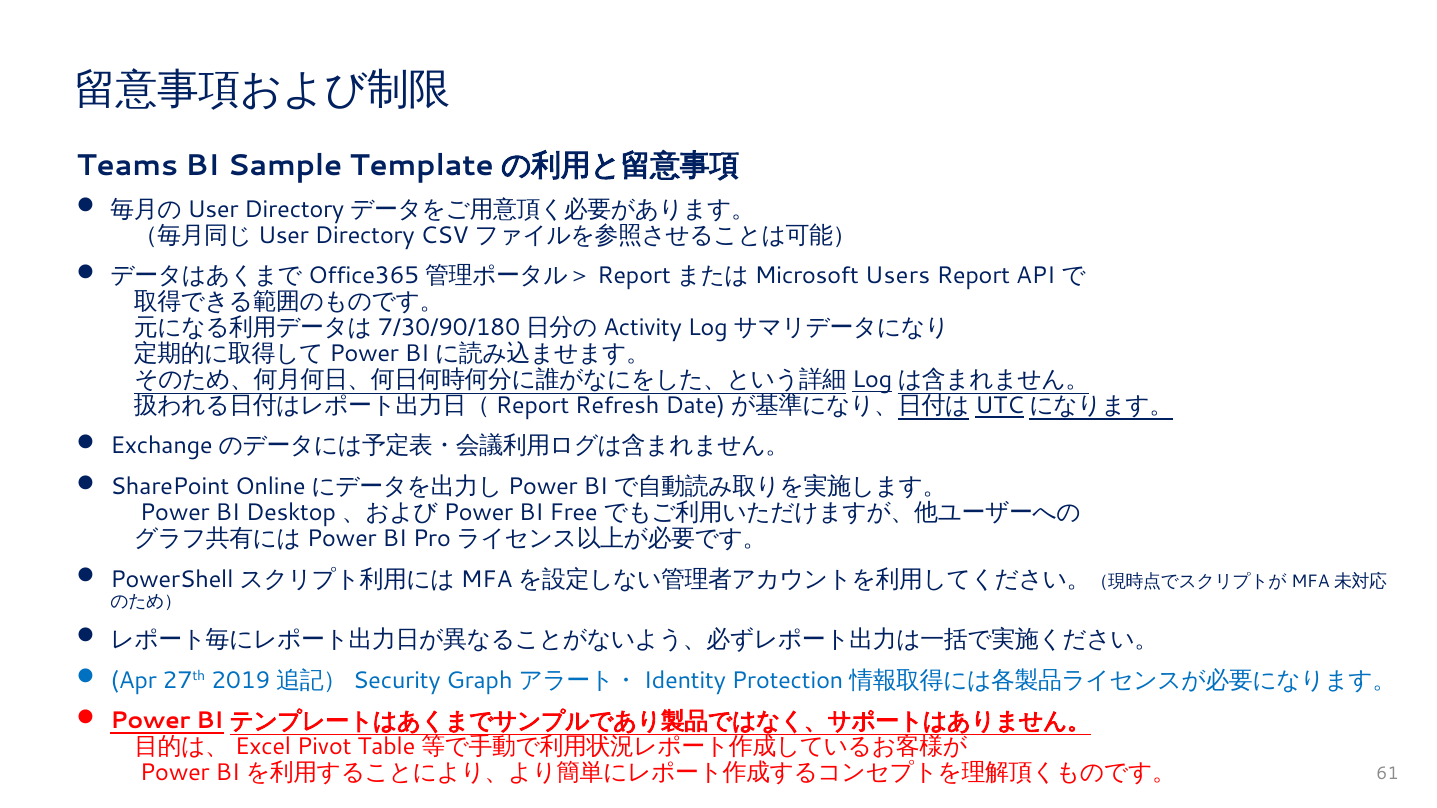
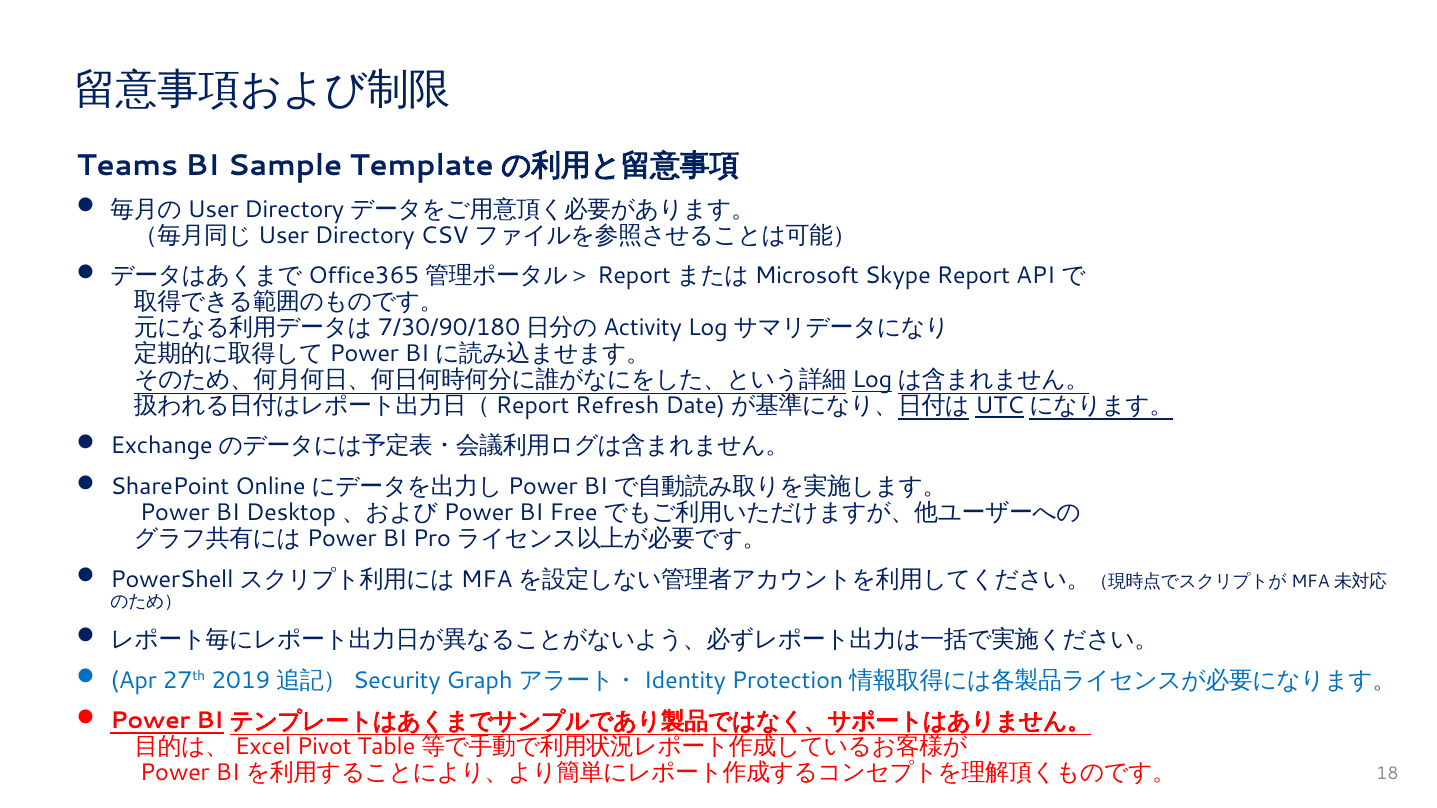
Users: Users -> Skype (898, 276)
61: 61 -> 18 (1387, 773)
